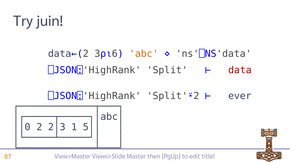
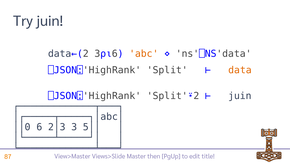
data colour: red -> orange (240, 70)
ever: ever -> juin (240, 96)
2: 2 -> 6 (39, 127)
1: 1 -> 3 (74, 127)
